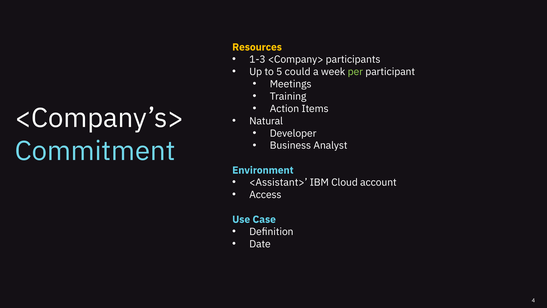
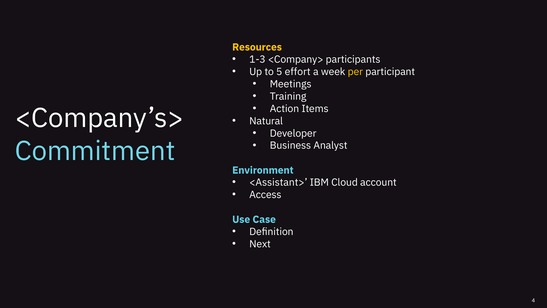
could: could -> effort (298, 72)
per colour: light green -> yellow (355, 72)
Date: Date -> Next (260, 244)
